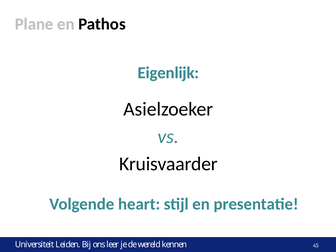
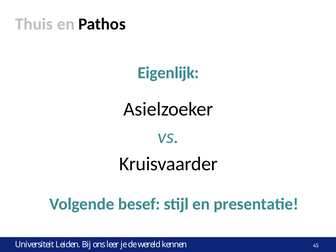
Plane: Plane -> Thuis (34, 24)
heart: heart -> besef (139, 204)
